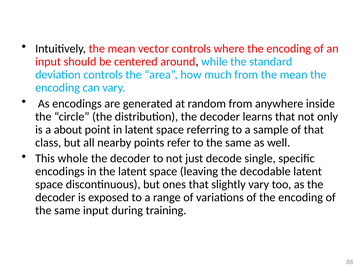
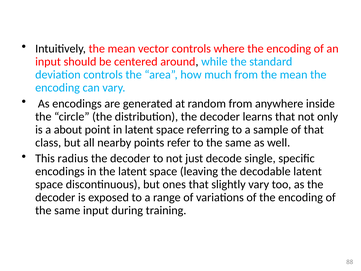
whole: whole -> radius (73, 158)
